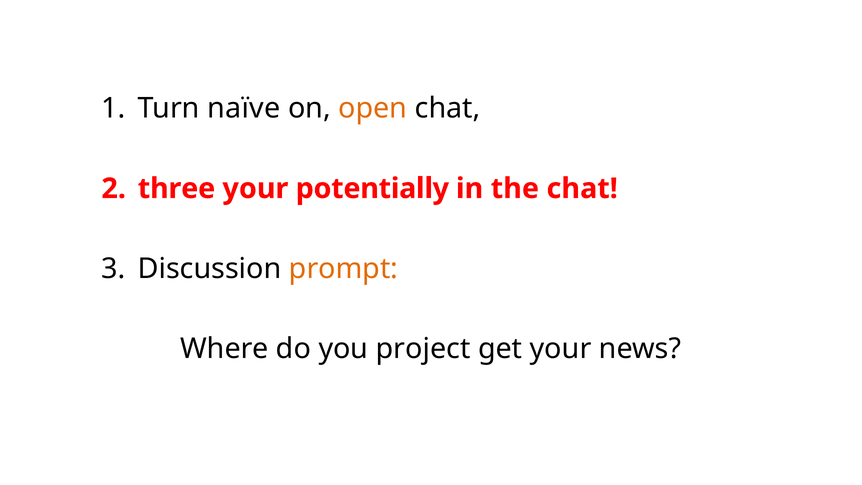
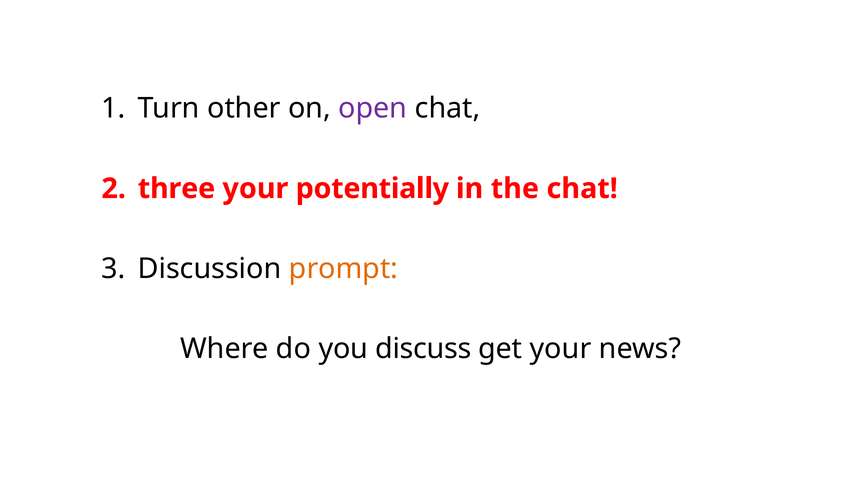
naïve: naïve -> other (244, 108)
open colour: orange -> purple (373, 108)
project: project -> discuss (423, 349)
